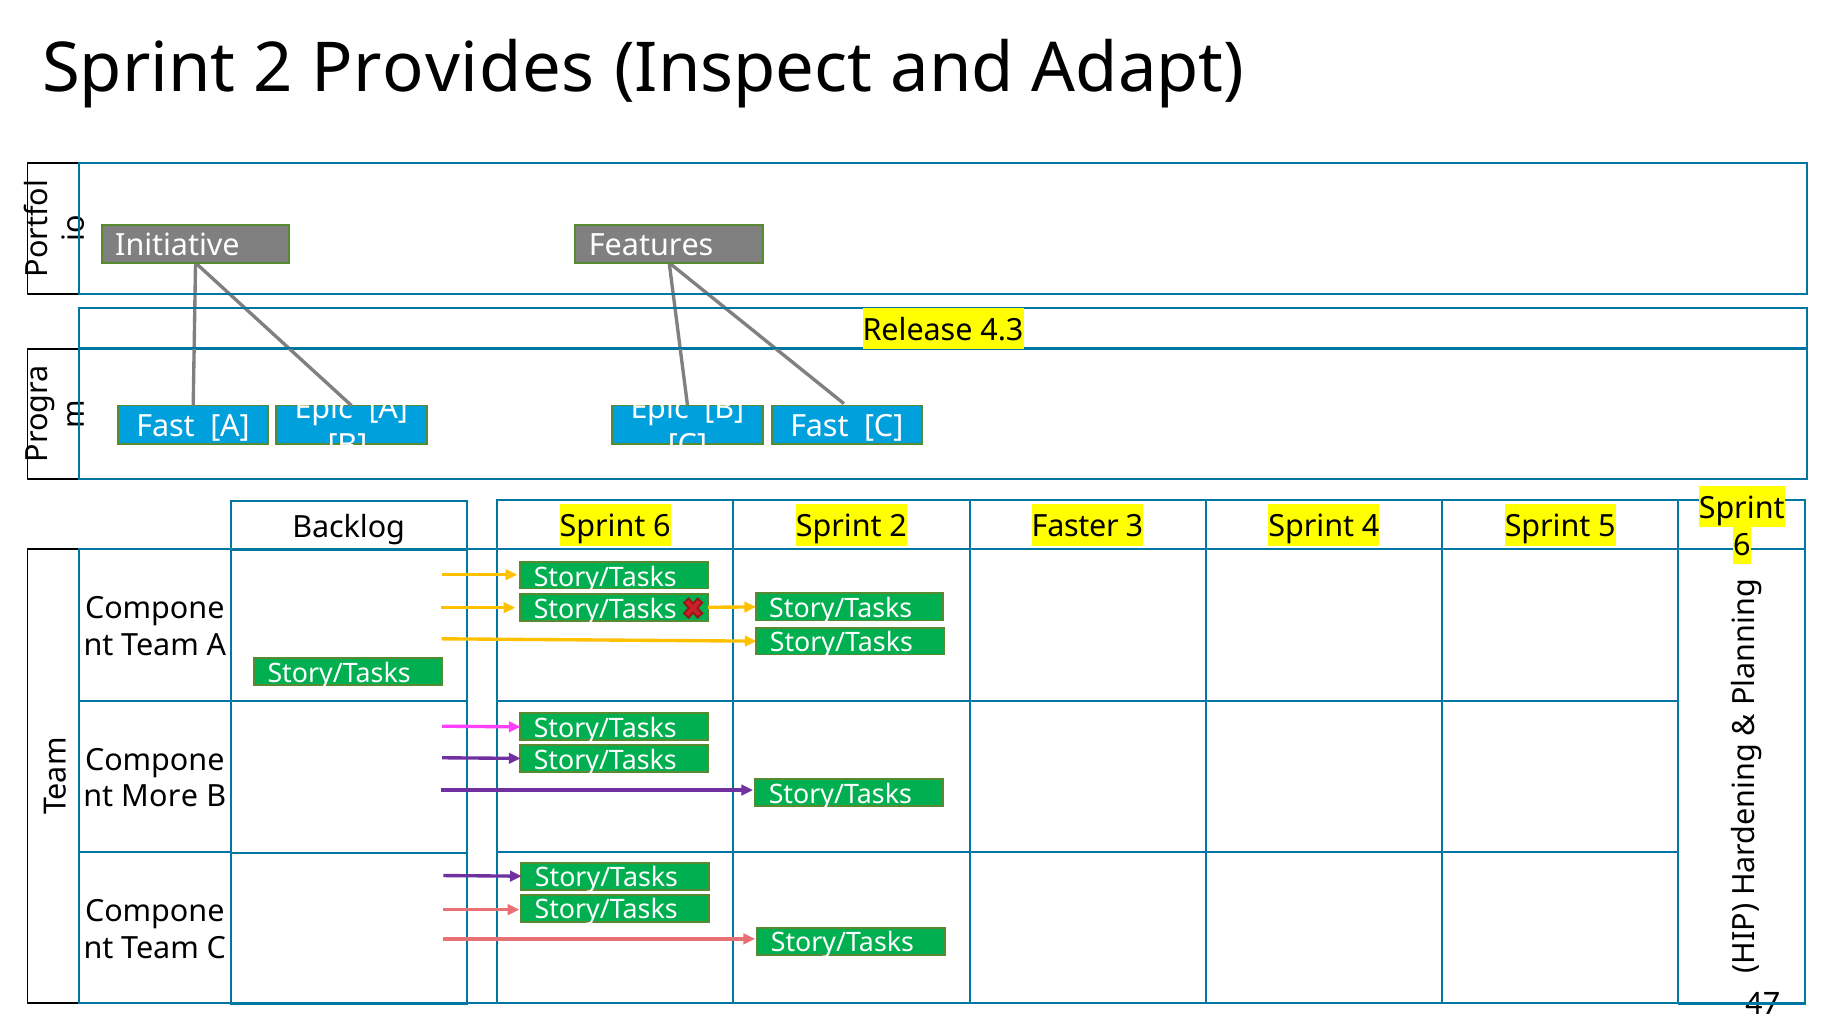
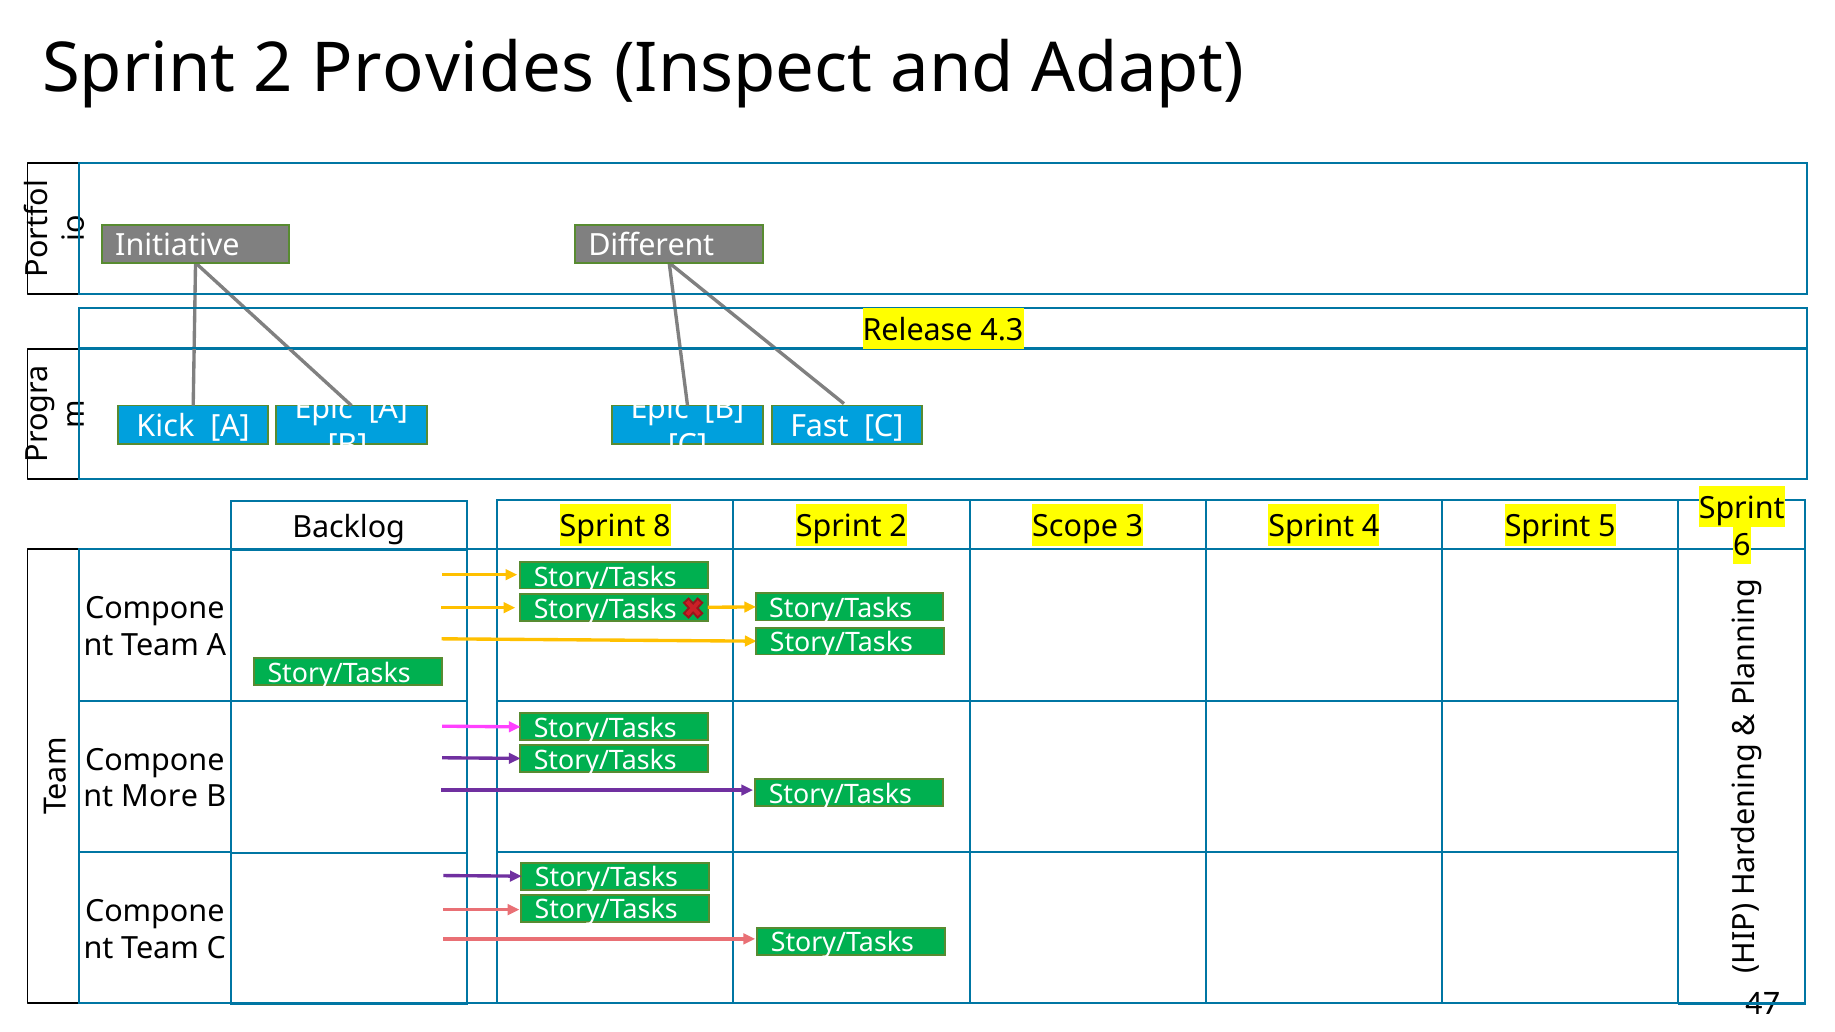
Features: Features -> Different (651, 246)
Fast: Fast -> Kick (165, 427)
6: 6 -> 8 (662, 527)
Faster: Faster -> Scope (1075, 527)
